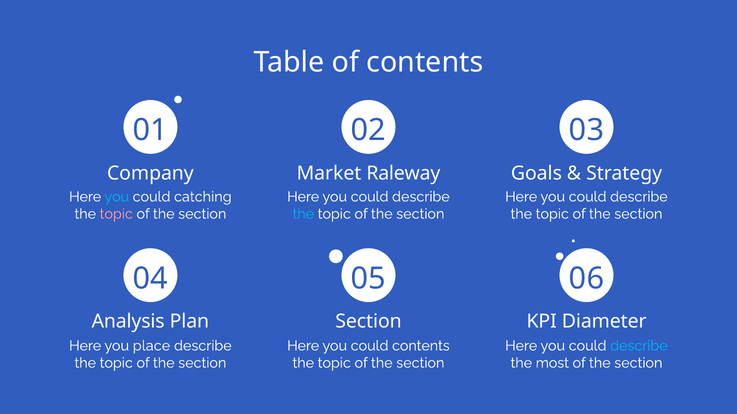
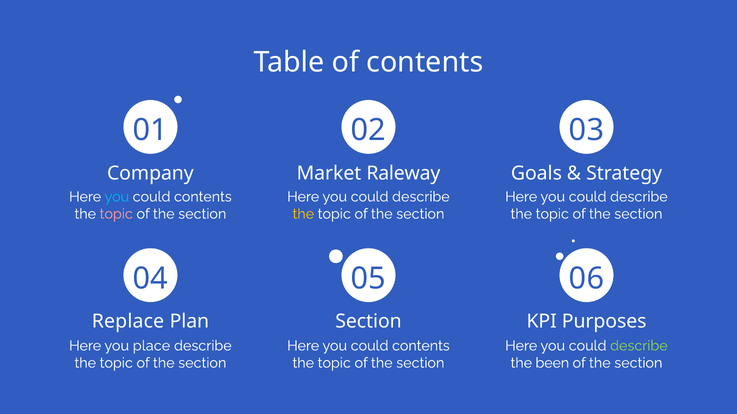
catching: catching -> contents (203, 197)
the colour: light blue -> yellow (303, 214)
Analysis: Analysis -> Replace (128, 322)
Diameter: Diameter -> Purposes (604, 322)
describe colour: light blue -> light green (639, 346)
most: most -> been (552, 363)
